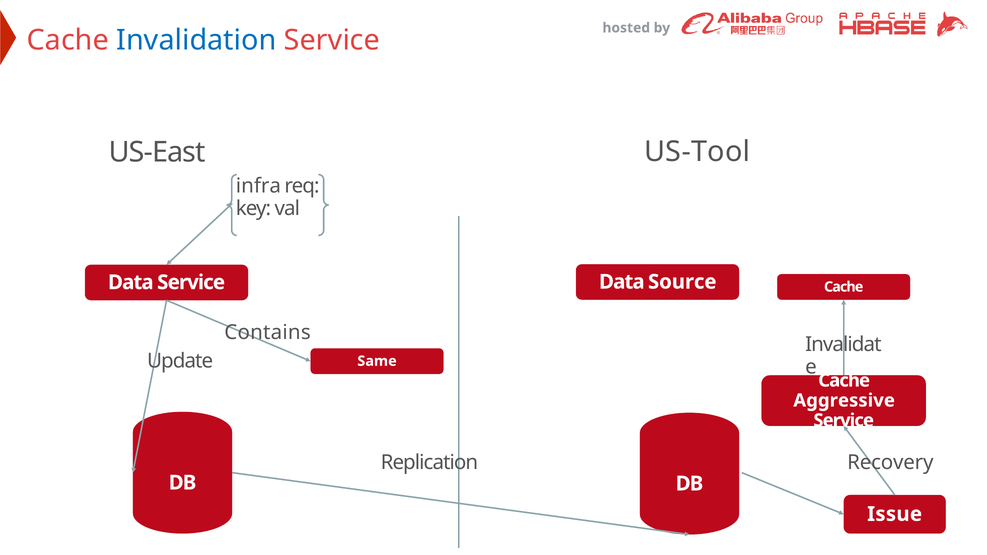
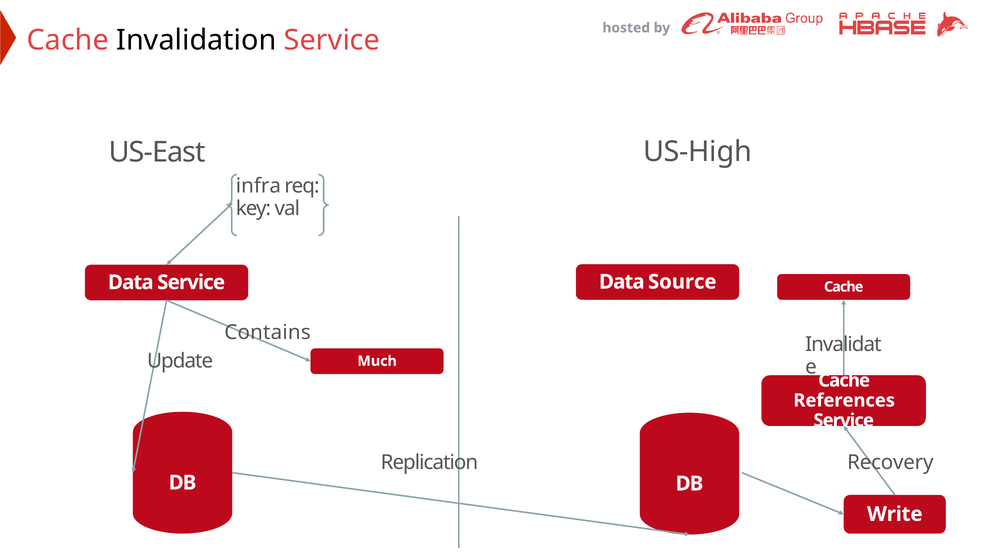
Invalidation colour: blue -> black (196, 40)
US-Tool: US-Tool -> US-High (698, 152)
Same: Same -> Much (377, 361)
Aggressive: Aggressive -> References (844, 401)
Issue: Issue -> Write (895, 514)
